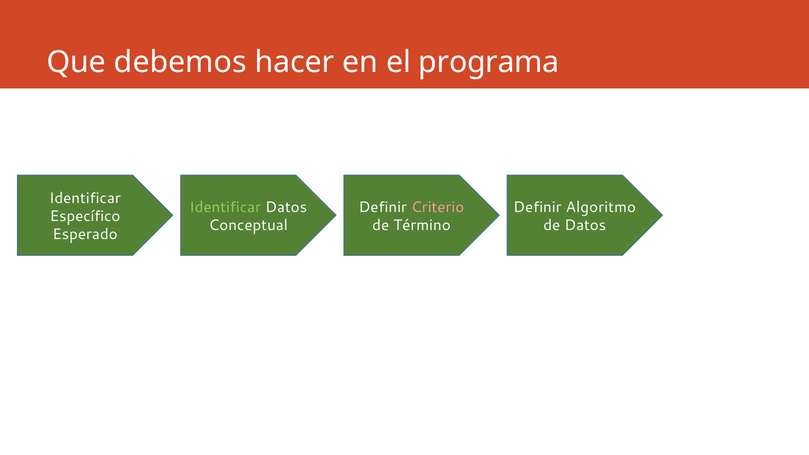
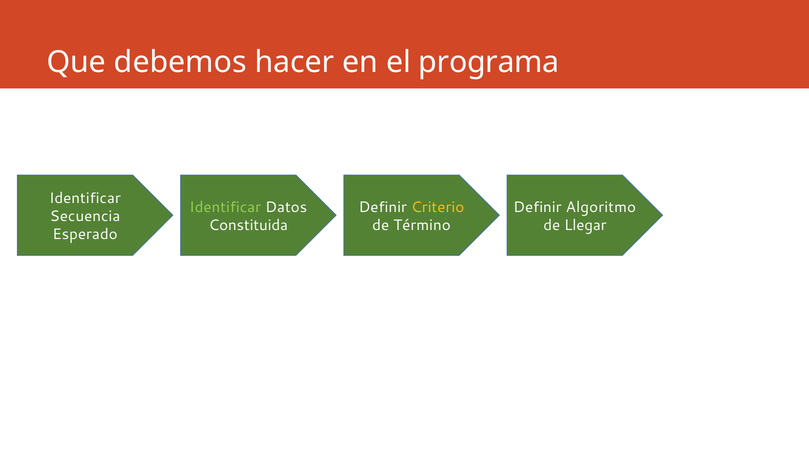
Criterio colour: pink -> yellow (438, 207)
Específico: Específico -> Secuencia (85, 216)
Conceptual: Conceptual -> Constituida (248, 225)
de Datos: Datos -> Llegar (585, 225)
